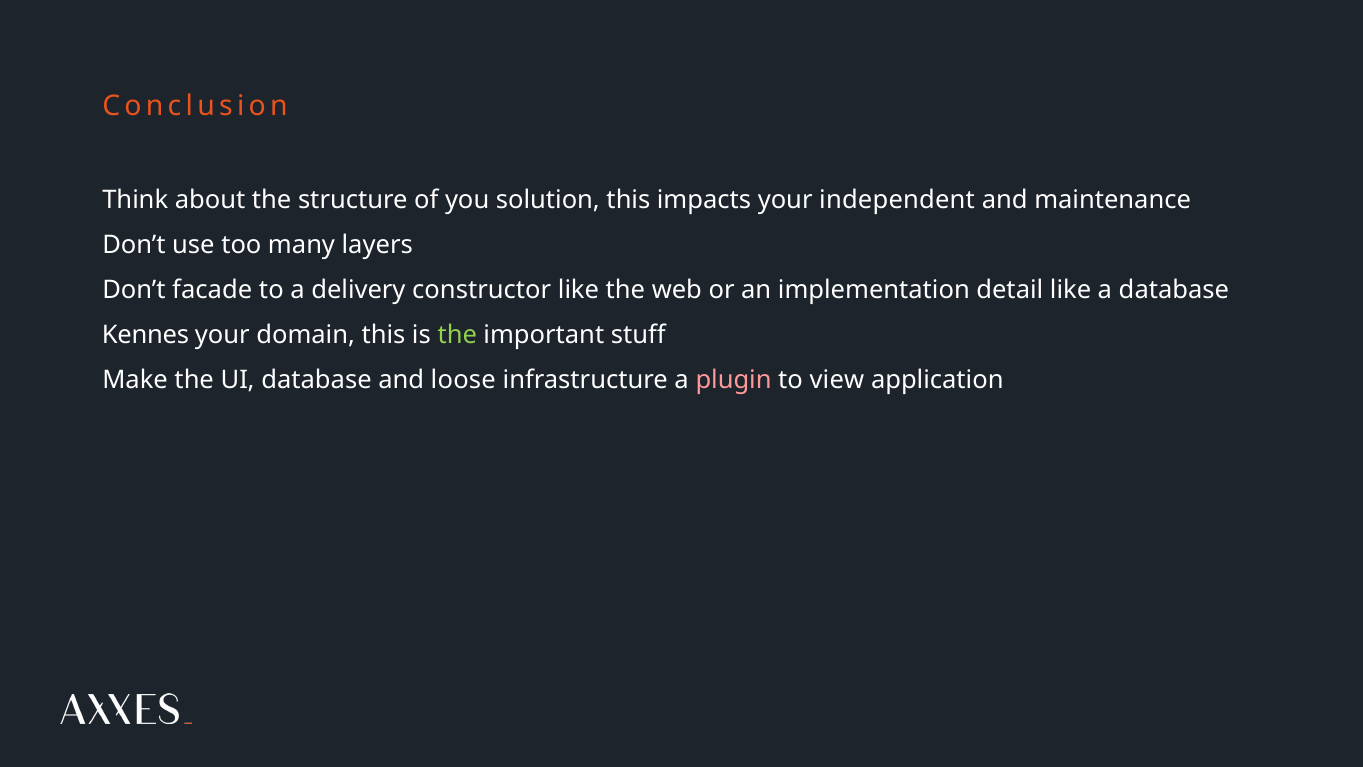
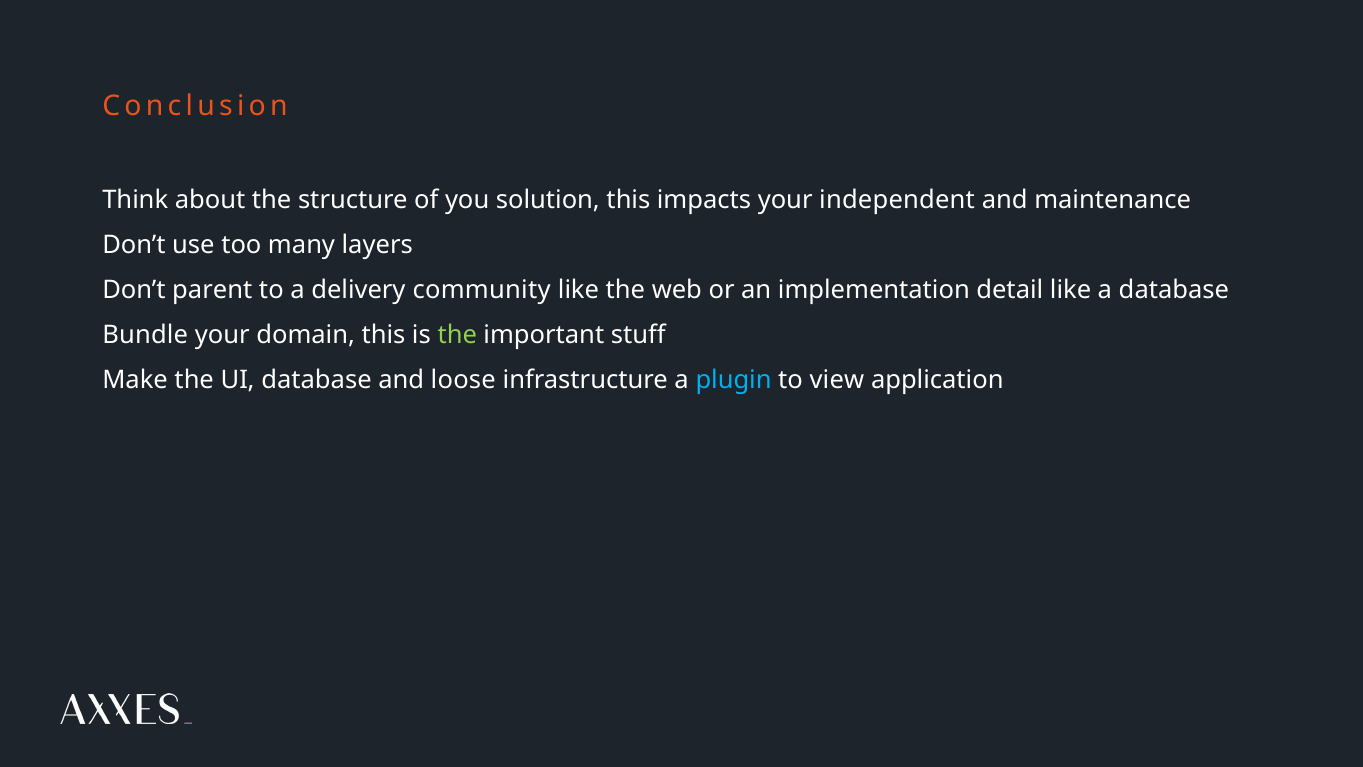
facade: facade -> parent (212, 290)
constructor: constructor -> community (482, 290)
Kennes: Kennes -> Bundle (145, 335)
plugin colour: pink -> light blue (734, 379)
